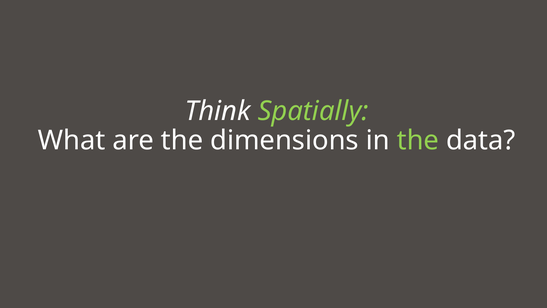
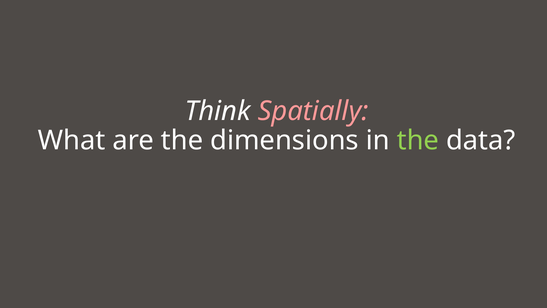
Spatially colour: light green -> pink (313, 111)
